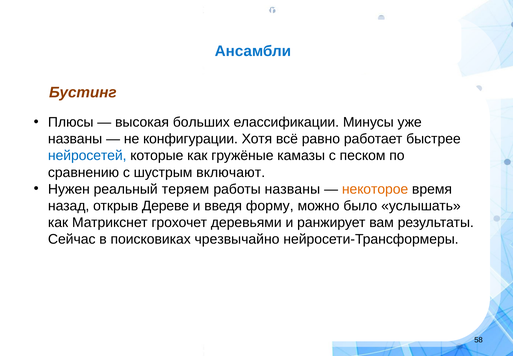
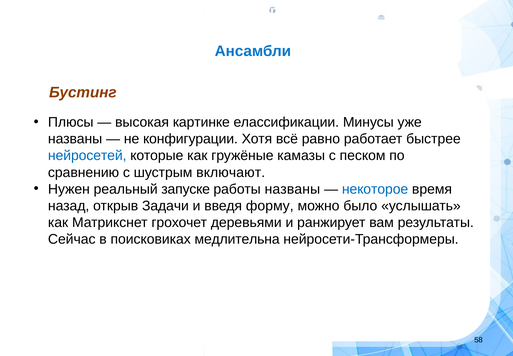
больших: больших -> картинке (201, 122)
теряем: теряем -> запуске (186, 189)
некоторое colour: orange -> blue (375, 189)
Дереве: Дереве -> Задачи (165, 206)
чрезвычайно: чрезвычайно -> медлительна (237, 239)
